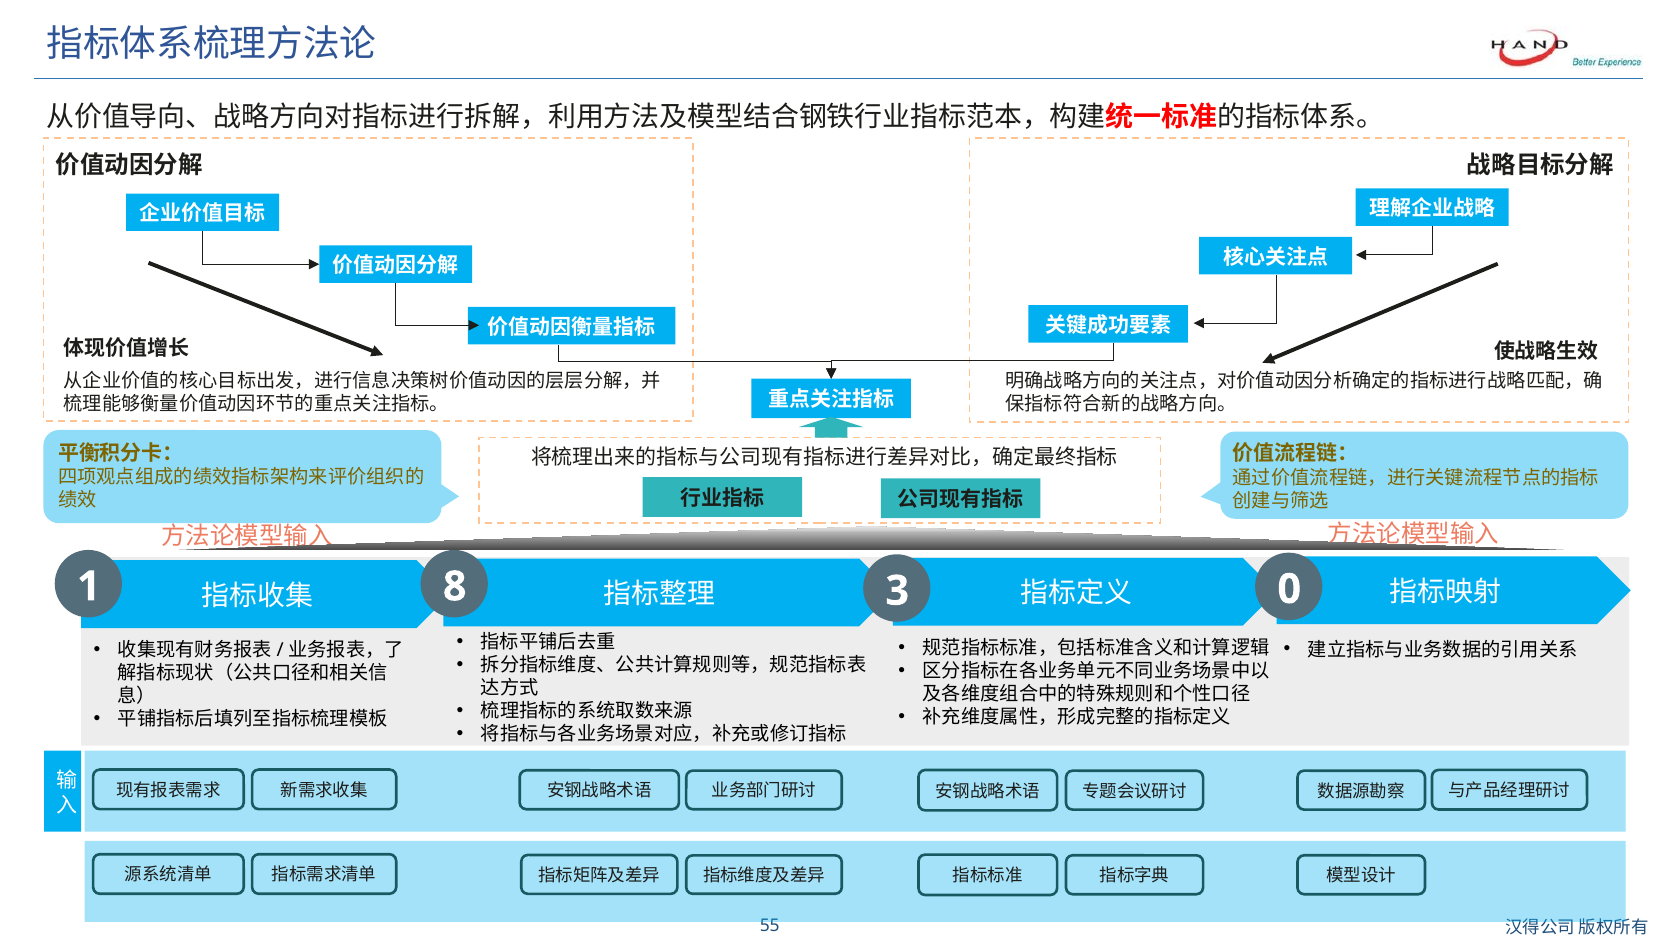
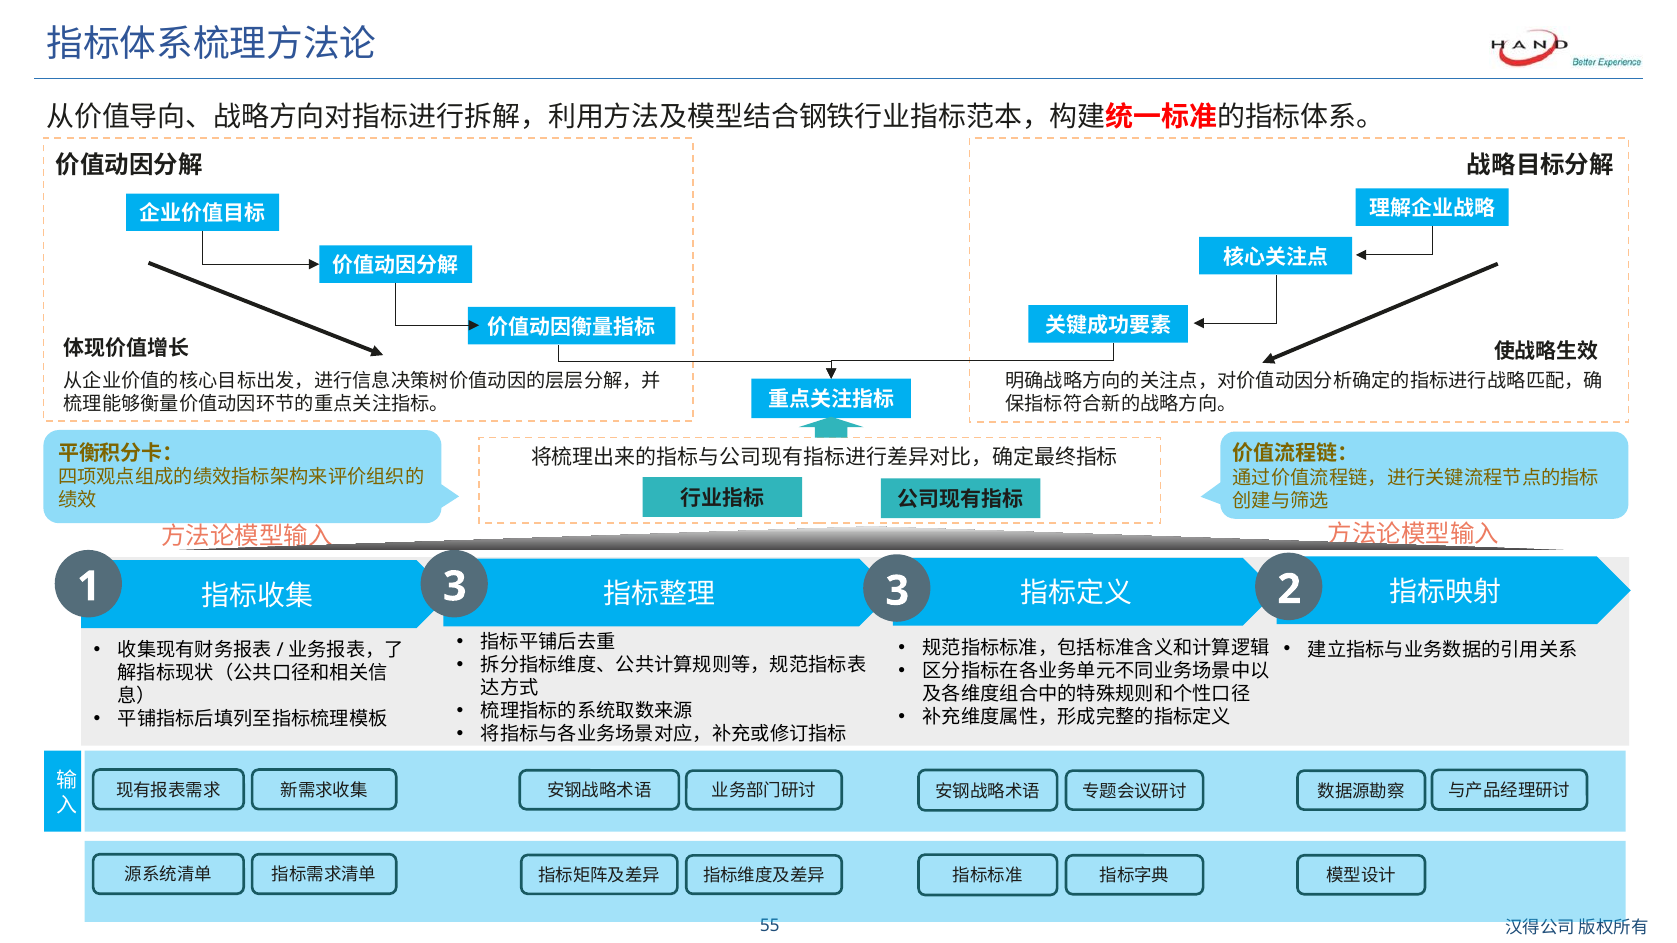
1 8: 8 -> 3 (455, 587)
0: 0 -> 2 (1289, 589)
